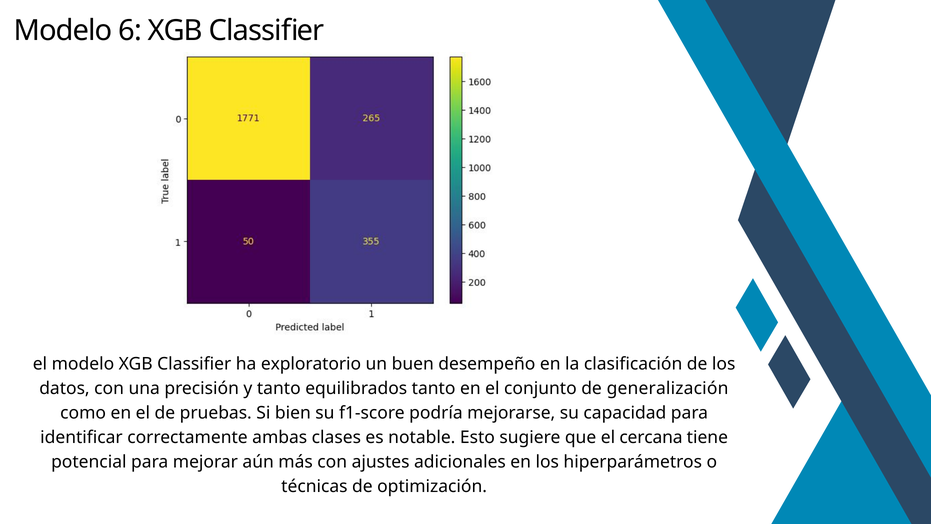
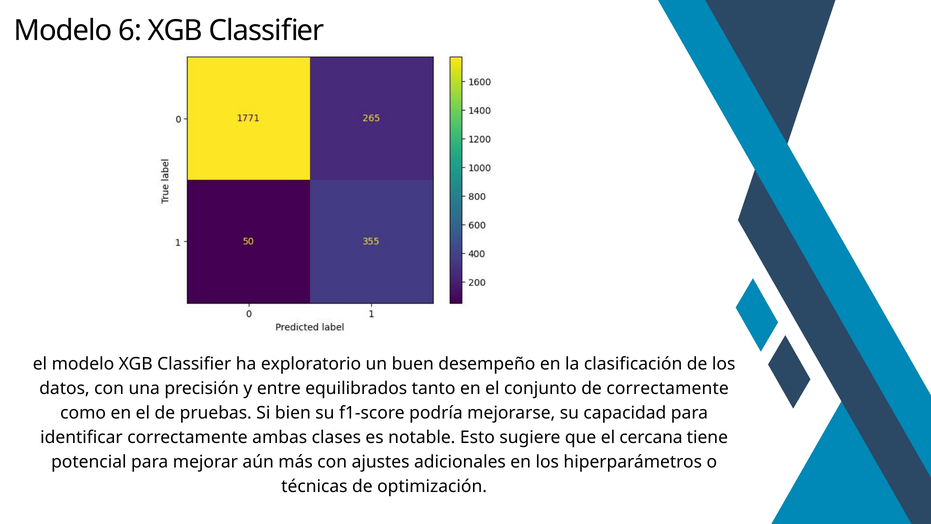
y tanto: tanto -> entre (279, 388)
de generalización: generalización -> correctamente (668, 388)
